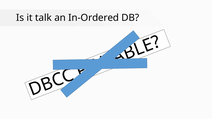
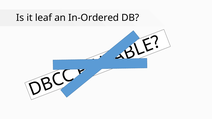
talk: talk -> leaf (44, 18)
